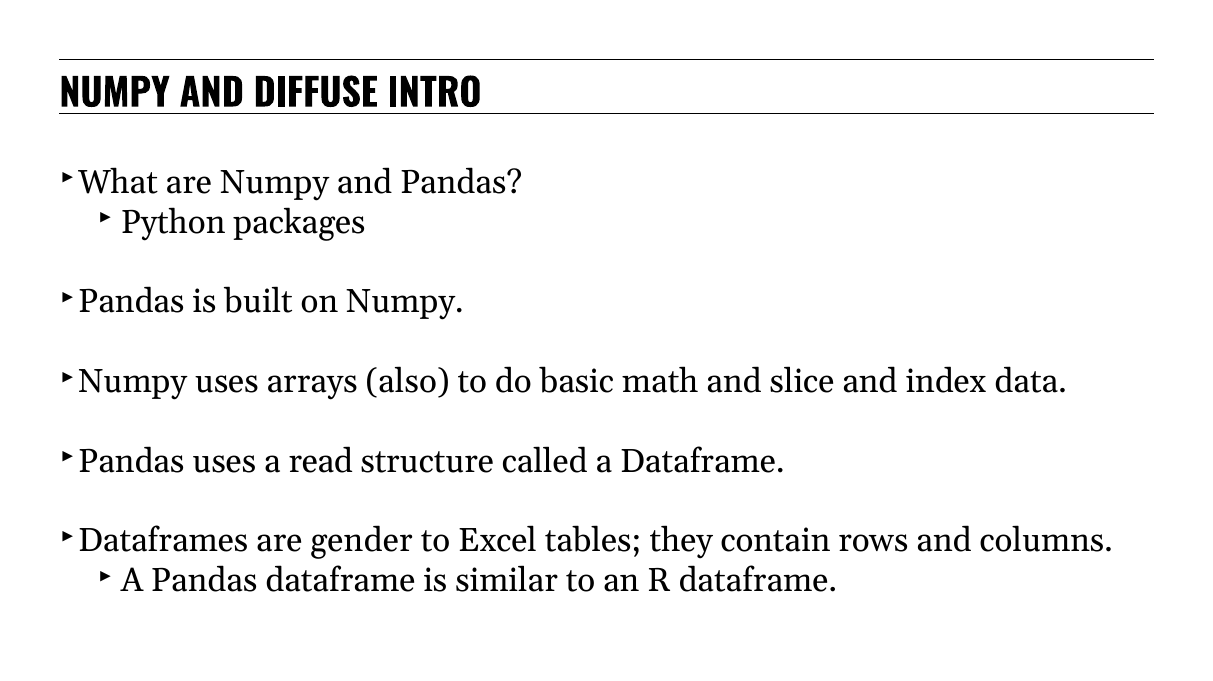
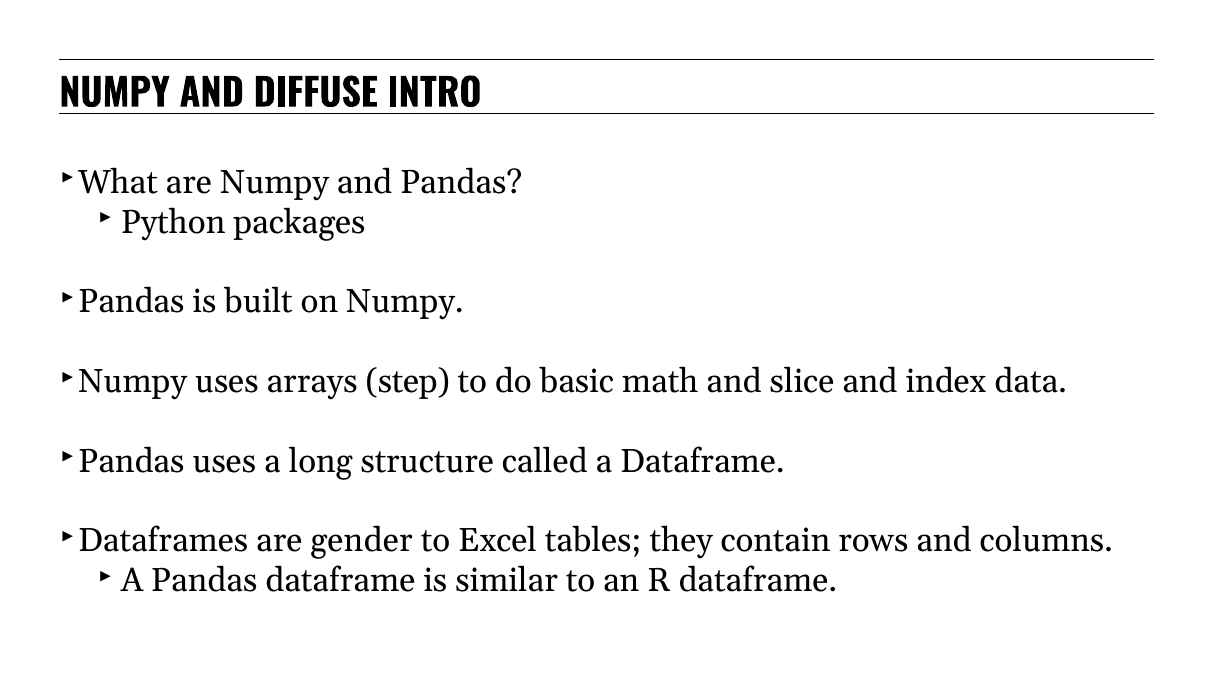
also: also -> step (408, 382)
read: read -> long (321, 461)
